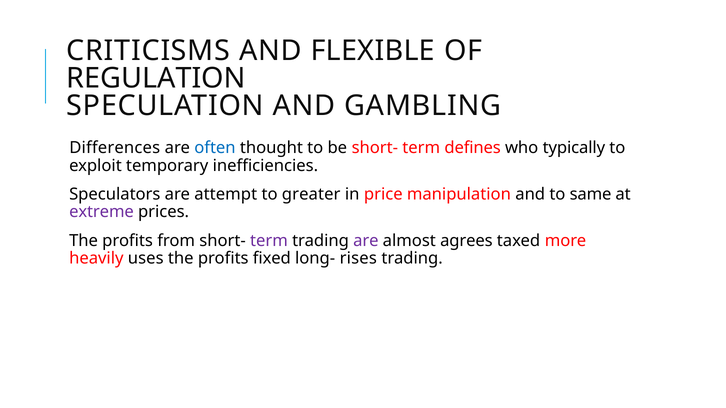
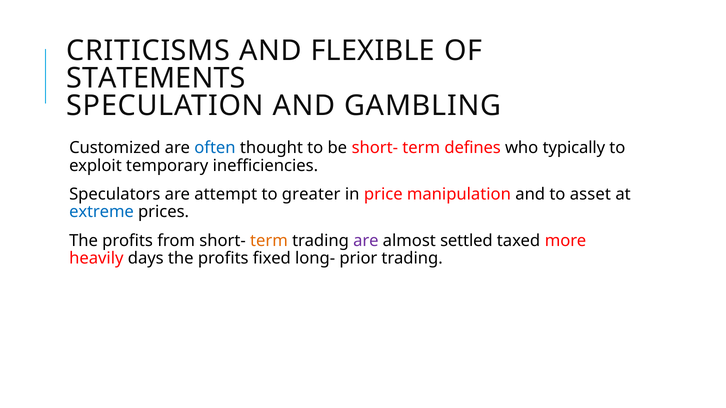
REGULATION: REGULATION -> STATEMENTS (156, 78)
Differences: Differences -> Customized (115, 148)
same: same -> asset (590, 194)
extreme colour: purple -> blue (101, 212)
term colour: purple -> orange (269, 241)
agrees: agrees -> settled (466, 241)
uses: uses -> days (146, 259)
rises: rises -> prior (358, 259)
